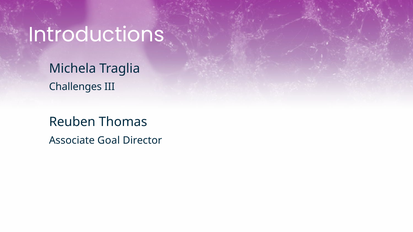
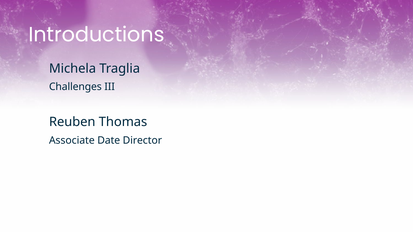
Goal: Goal -> Date (109, 140)
